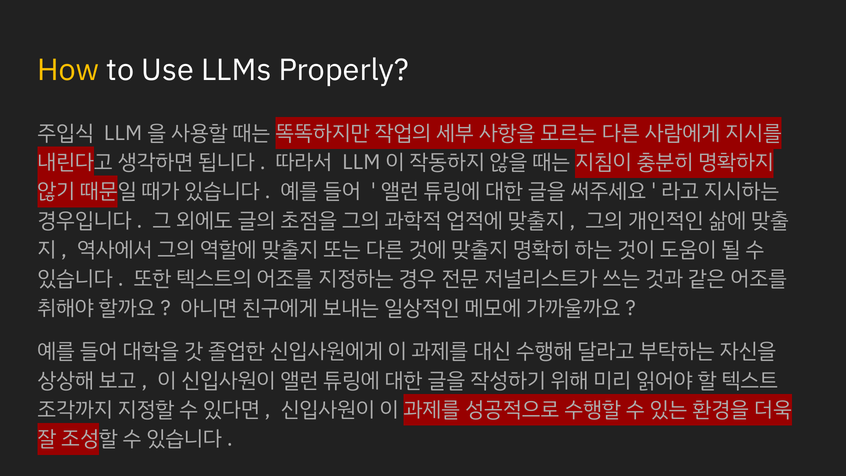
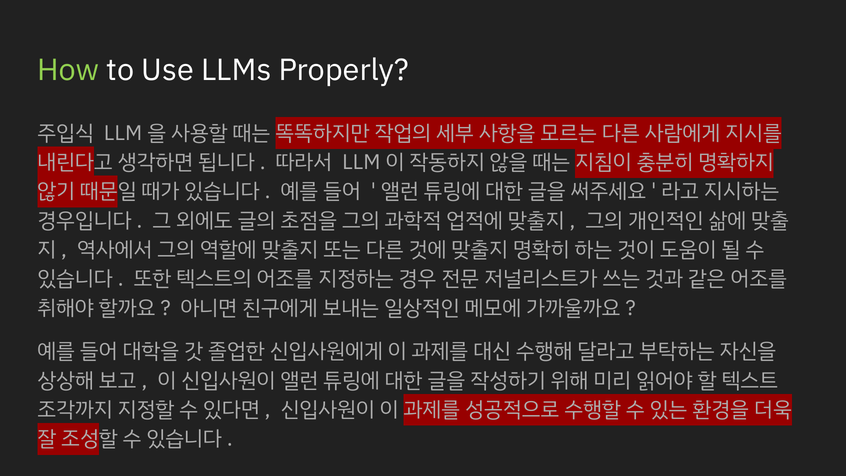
How colour: yellow -> light green (68, 70)
